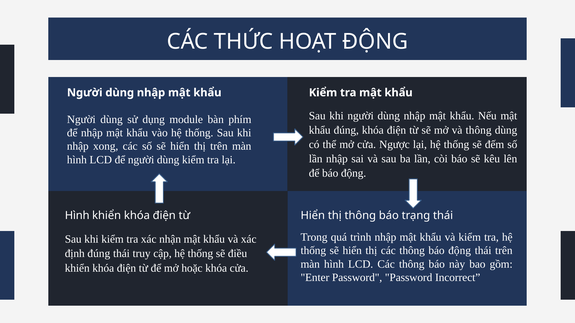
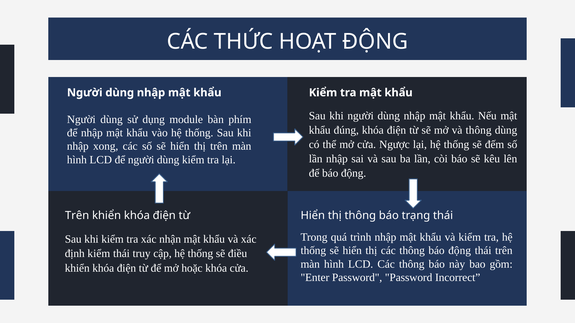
Hình: Hình -> Trên (77, 216)
định đúng: đúng -> kiểm (99, 254)
